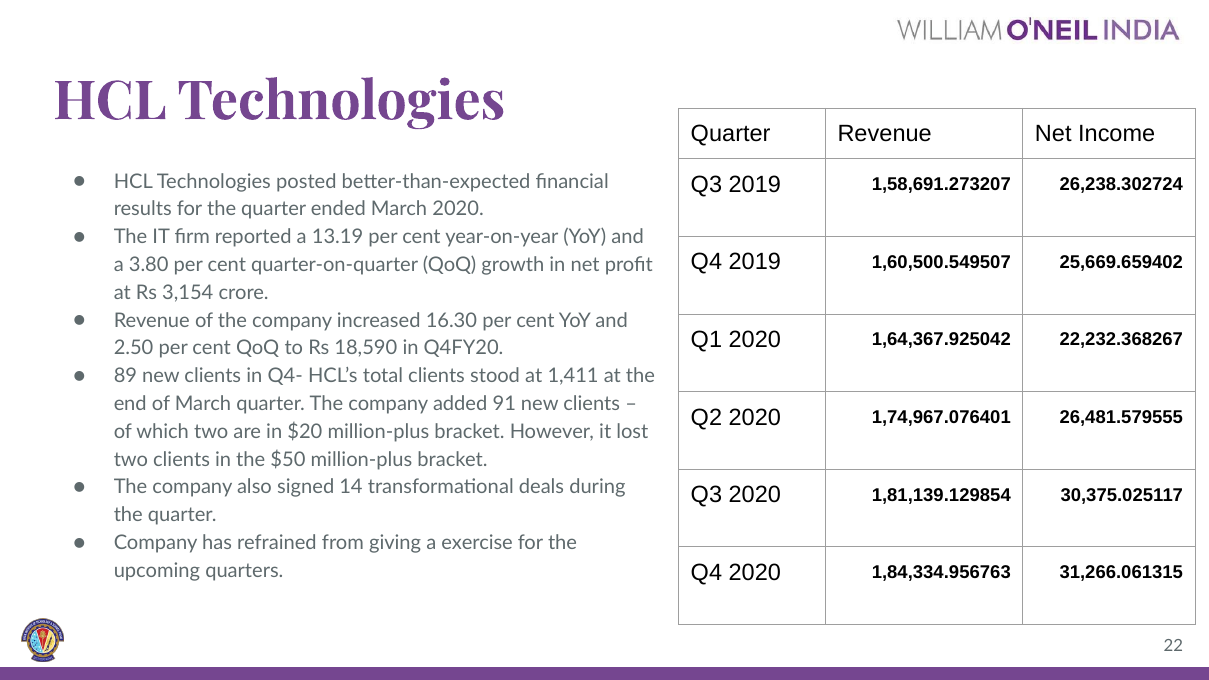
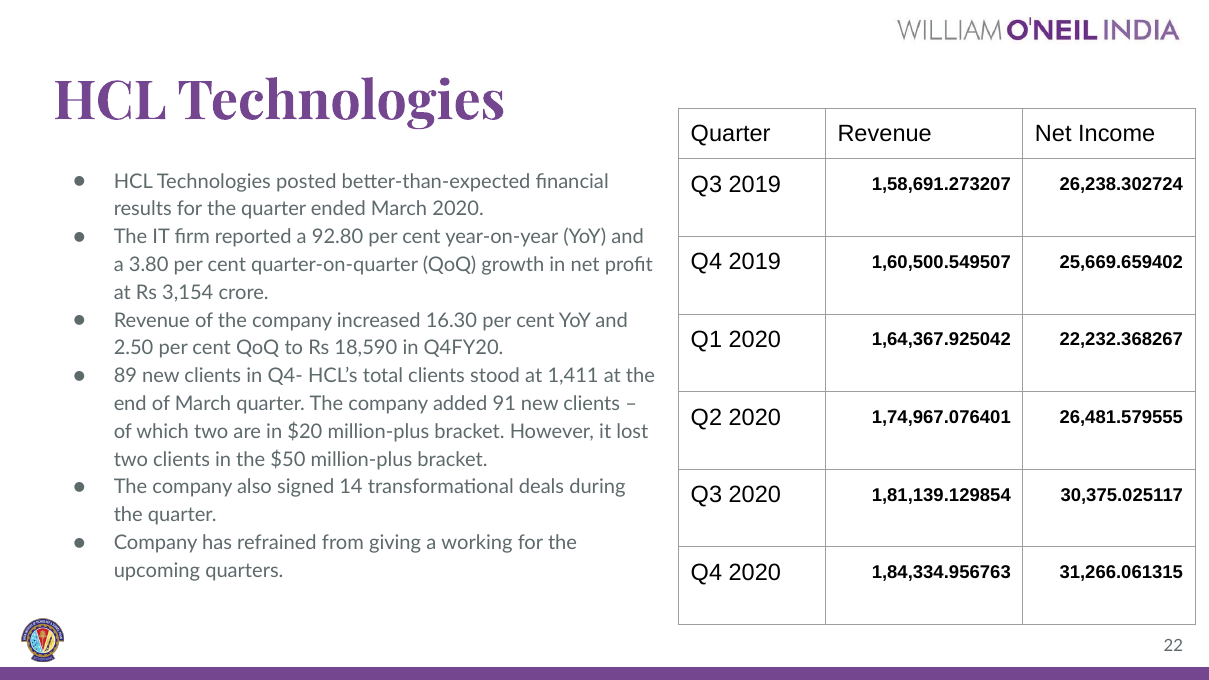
13.19: 13.19 -> 92.80 (338, 237)
exercise: exercise -> working (477, 543)
